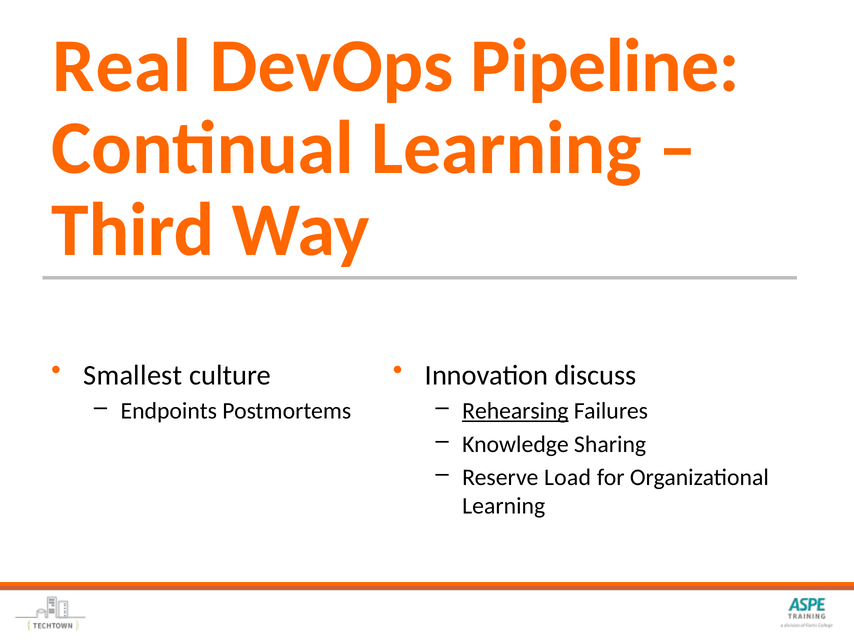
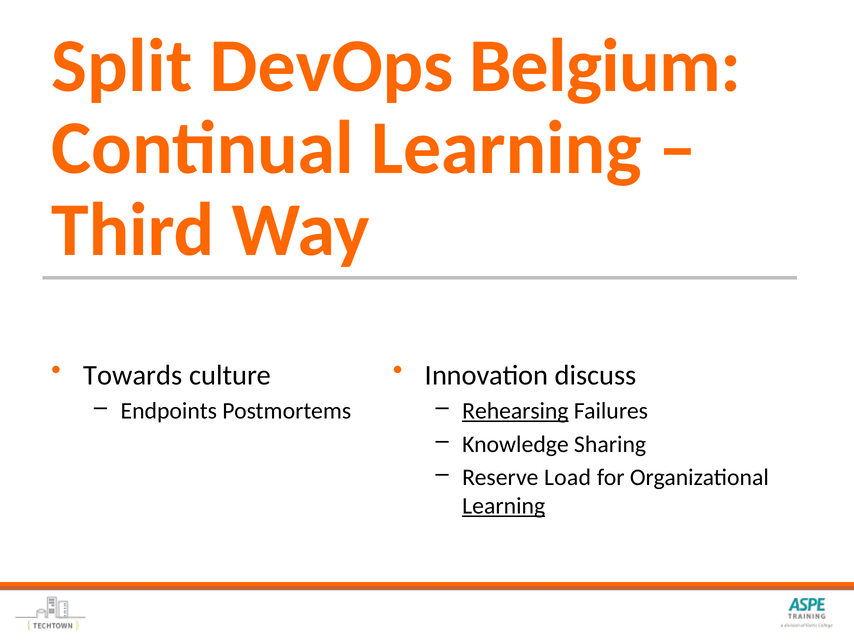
Real: Real -> Split (122, 66)
Pipeline: Pipeline -> Belgium (605, 66)
Smallest: Smallest -> Towards (133, 375)
Learning underline: none -> present (504, 506)
